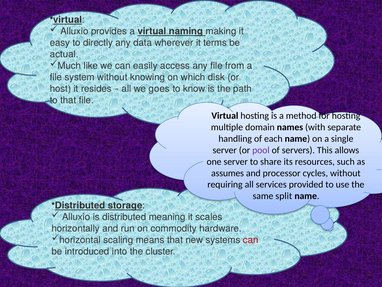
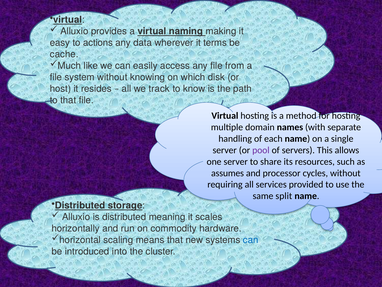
directly: directly -> actions (98, 43)
actual: actual -> cache (64, 54)
goes: goes -> track (159, 88)
can colour: red -> blue (251, 240)
